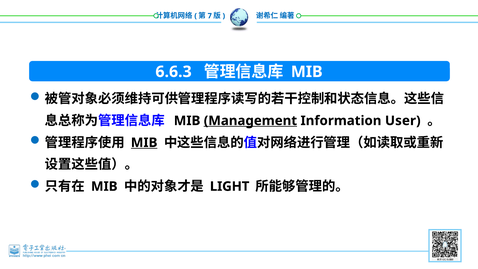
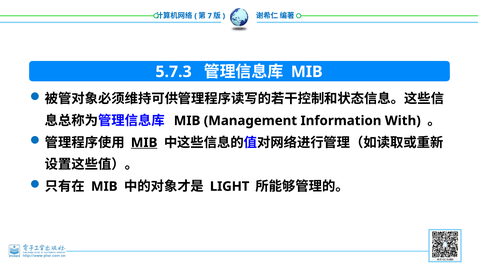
6.6.3: 6.6.3 -> 5.7.3 (174, 72)
Management underline: present -> none (250, 121)
User: User -> With (403, 121)
